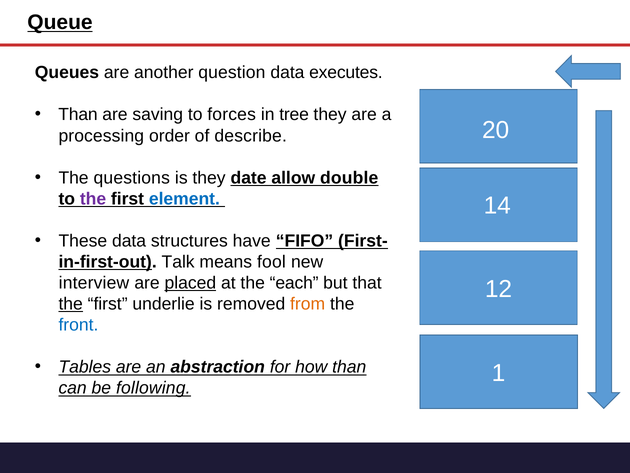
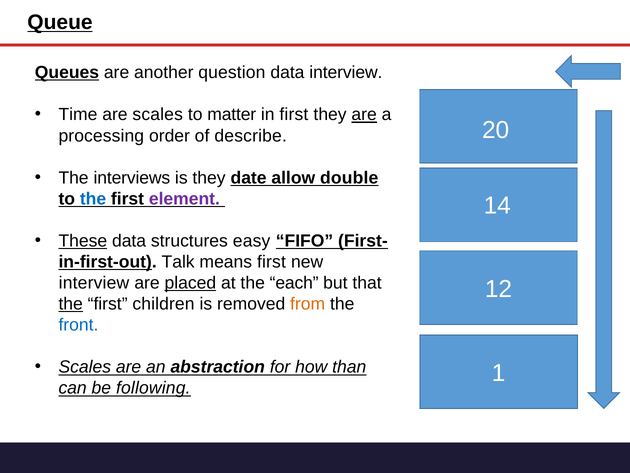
Queues underline: none -> present (67, 73)
data executes: executes -> interview (346, 73)
Than: Than -> Time (78, 115)
are saving: saving -> scales (158, 115)
forces: forces -> matter (232, 115)
in tree: tree -> first (294, 115)
are underline: none -> present (364, 115)
questions: questions -> interviews (132, 178)
the colour: purple -> blue (93, 199)
element colour: blue -> purple (184, 199)
These underline: none -> present (83, 241)
have: have -> easy (252, 241)
means fool: fool -> first (271, 262)
underlie: underlie -> children (164, 304)
Tables: Tables -> Scales (85, 367)
